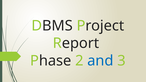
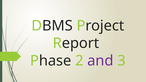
and colour: blue -> purple (100, 61)
